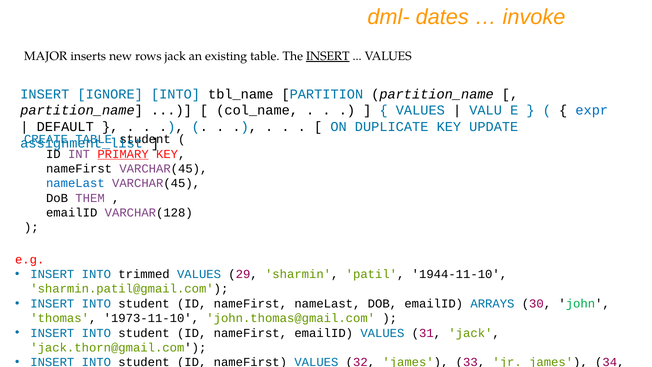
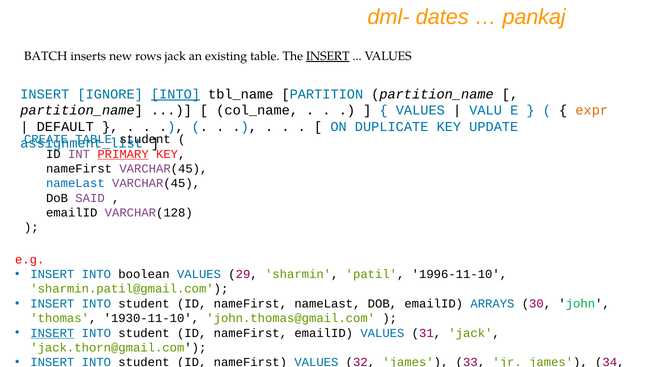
invoke: invoke -> pankaj (534, 17)
MAJOR: MAJOR -> BATCH (46, 56)
INTO underline: none -> present (176, 94)
expr colour: blue -> orange (592, 110)
THEM: THEM -> SAID (90, 198)
trimmed: trimmed -> boolean (144, 274)
1944-11-10: 1944-11-10 -> 1996-11-10 (459, 274)
1973-11-10: 1973-11-10 -> 1930-11-10 (151, 318)
INSERT underline: none -> present (52, 333)
